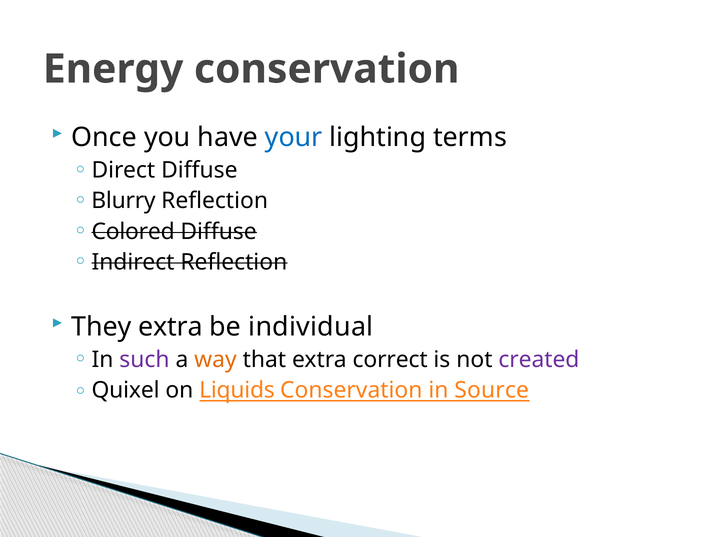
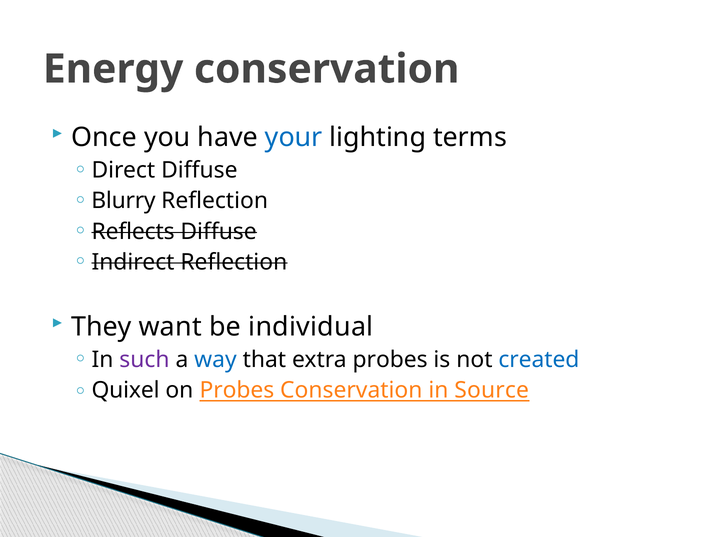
Colored: Colored -> Reflects (133, 232)
They extra: extra -> want (170, 327)
way colour: orange -> blue (215, 360)
extra correct: correct -> probes (390, 360)
created colour: purple -> blue (539, 360)
on Liquids: Liquids -> Probes (237, 390)
